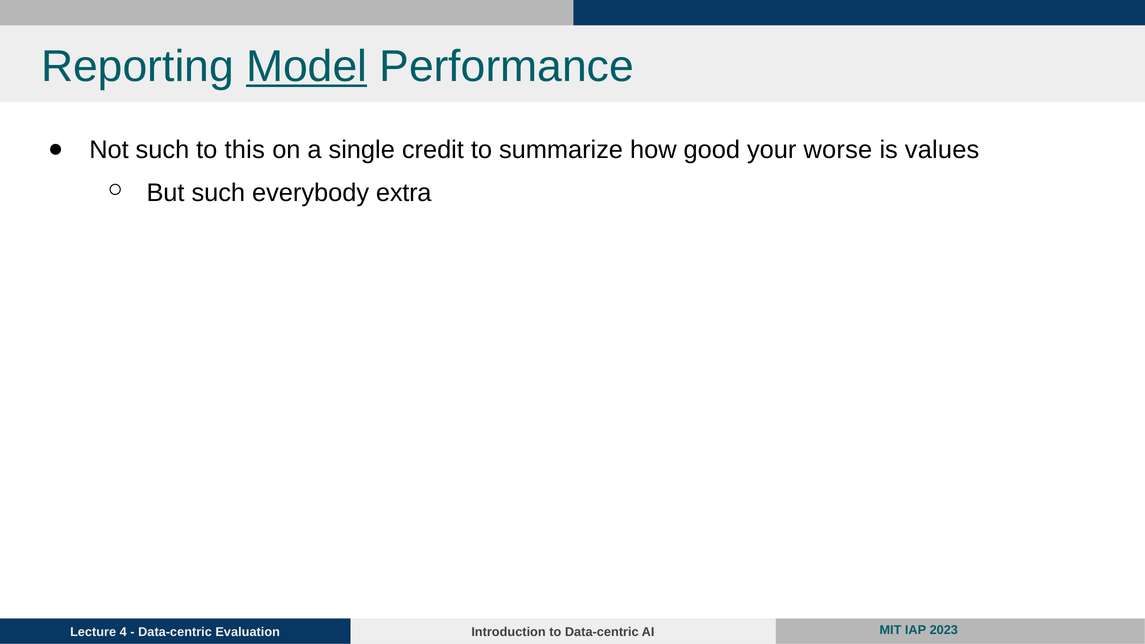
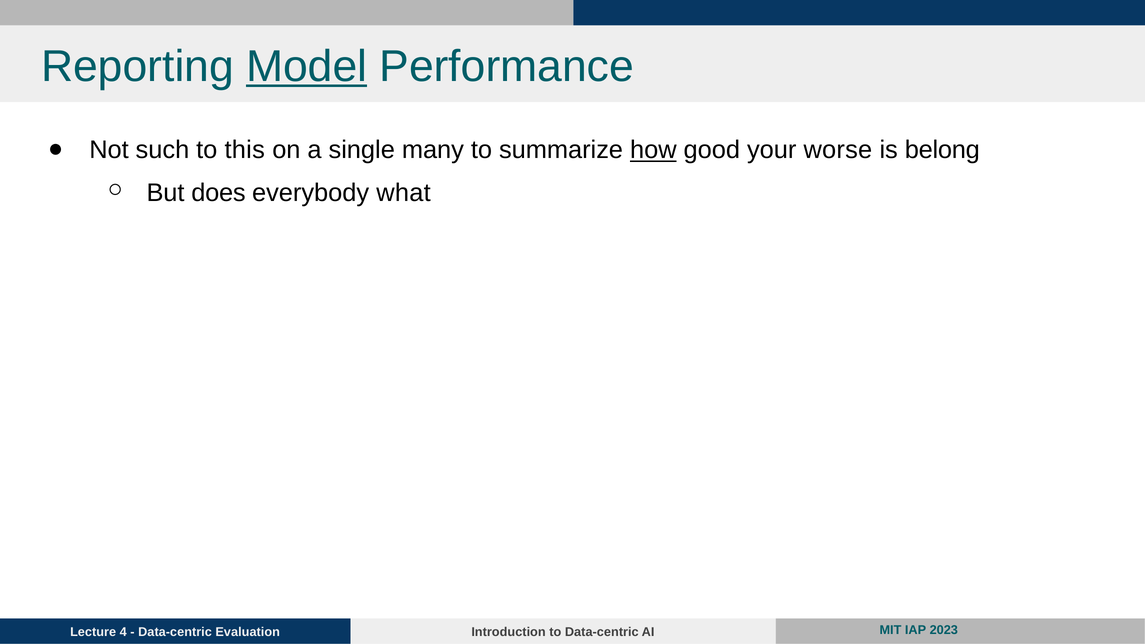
credit: credit -> many (433, 150)
how underline: none -> present (653, 150)
values: values -> belong (942, 150)
But such: such -> does (218, 193)
extra: extra -> what (403, 193)
